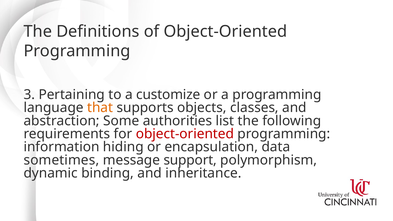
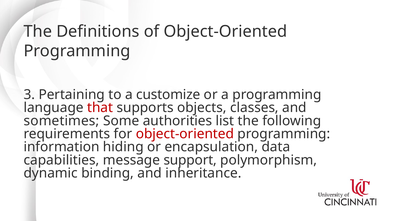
that colour: orange -> red (100, 108)
abstraction: abstraction -> sometimes (62, 121)
sometimes: sometimes -> capabilities (61, 160)
